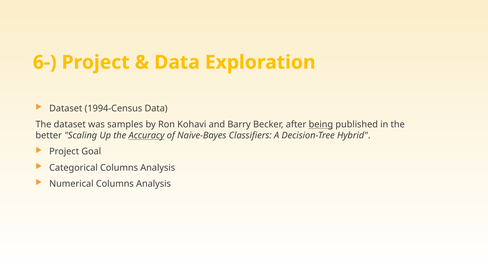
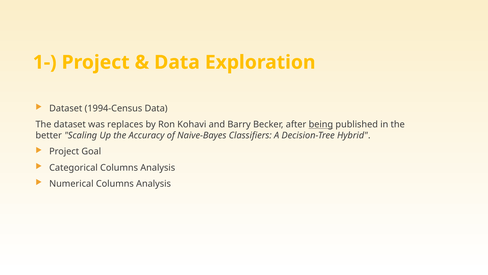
6-: 6- -> 1- (45, 62)
samples: samples -> replaces (125, 124)
Accuracy underline: present -> none (147, 135)
